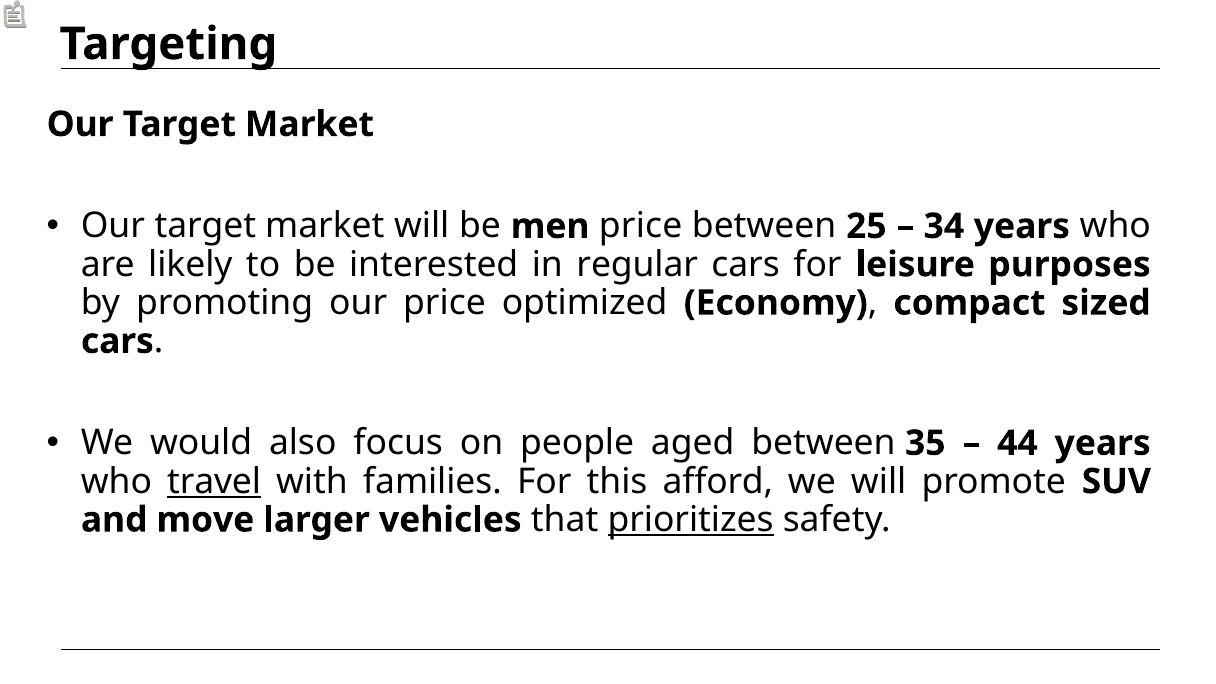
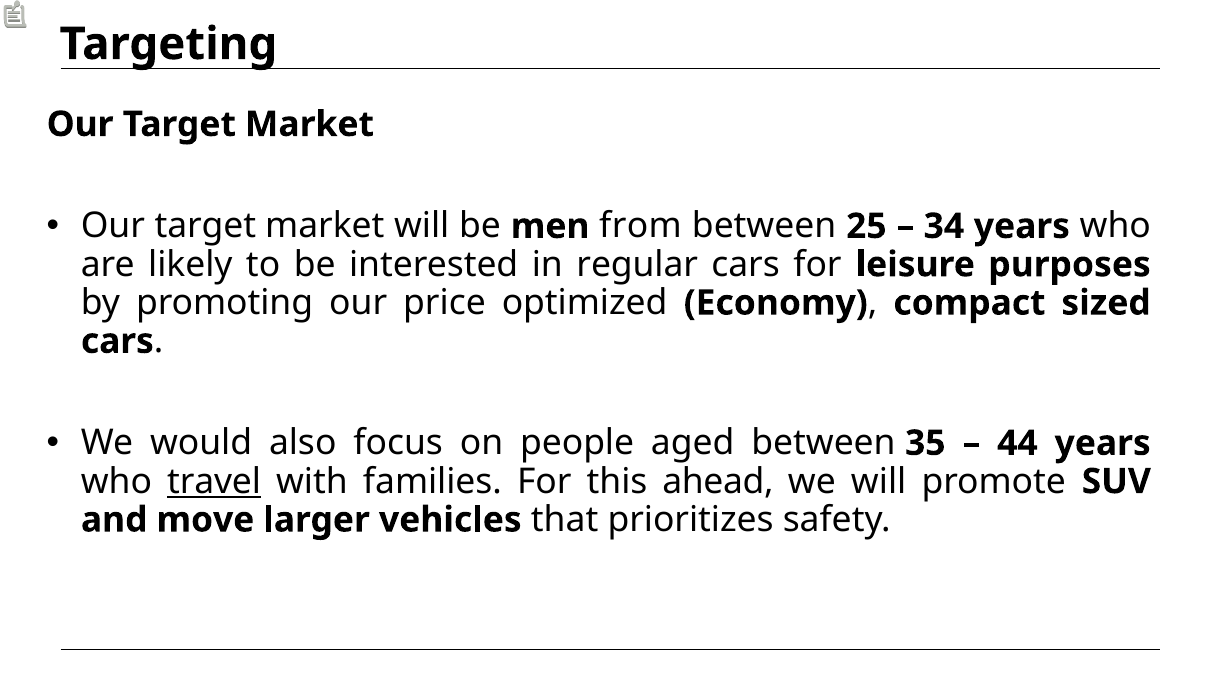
men price: price -> from (641, 226)
afford: afford -> ahead (718, 481)
prioritizes underline: present -> none (691, 520)
